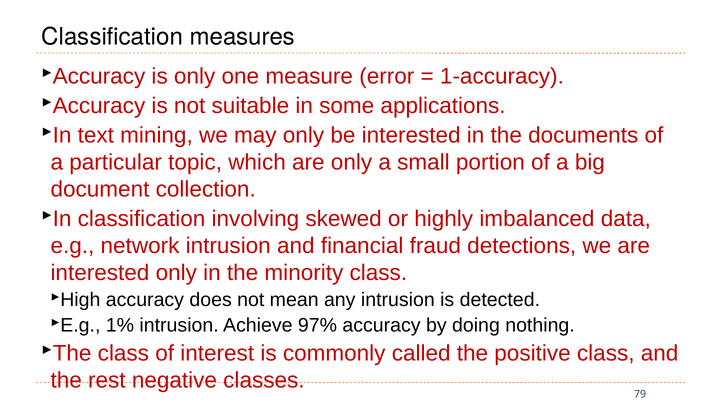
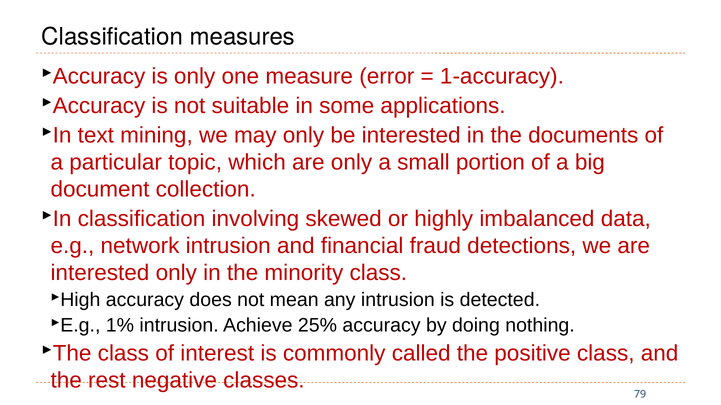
97%: 97% -> 25% (317, 326)
